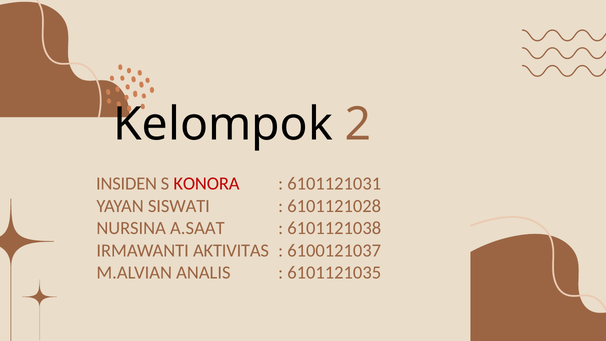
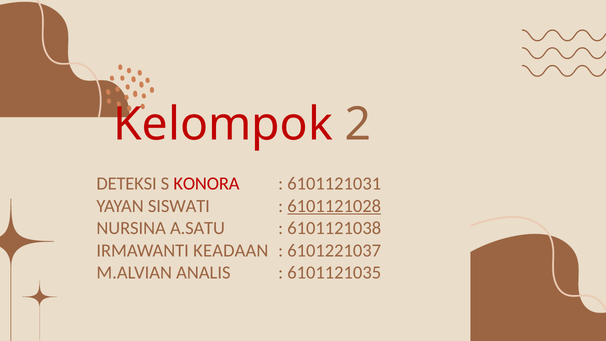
Kelompok colour: black -> red (223, 124)
INSIDEN: INSIDEN -> DETEKSI (127, 184)
6101121028 underline: none -> present (334, 206)
A.SAAT: A.SAAT -> A.SATU (197, 228)
AKTIVITAS: AKTIVITAS -> KEADAAN (231, 250)
6100121037: 6100121037 -> 6101221037 (334, 250)
